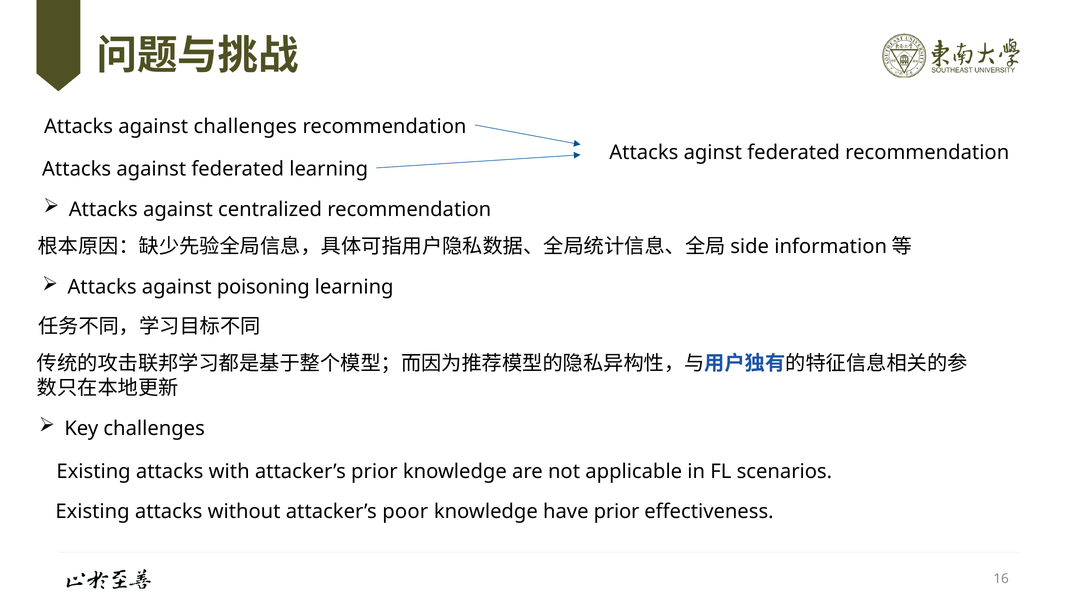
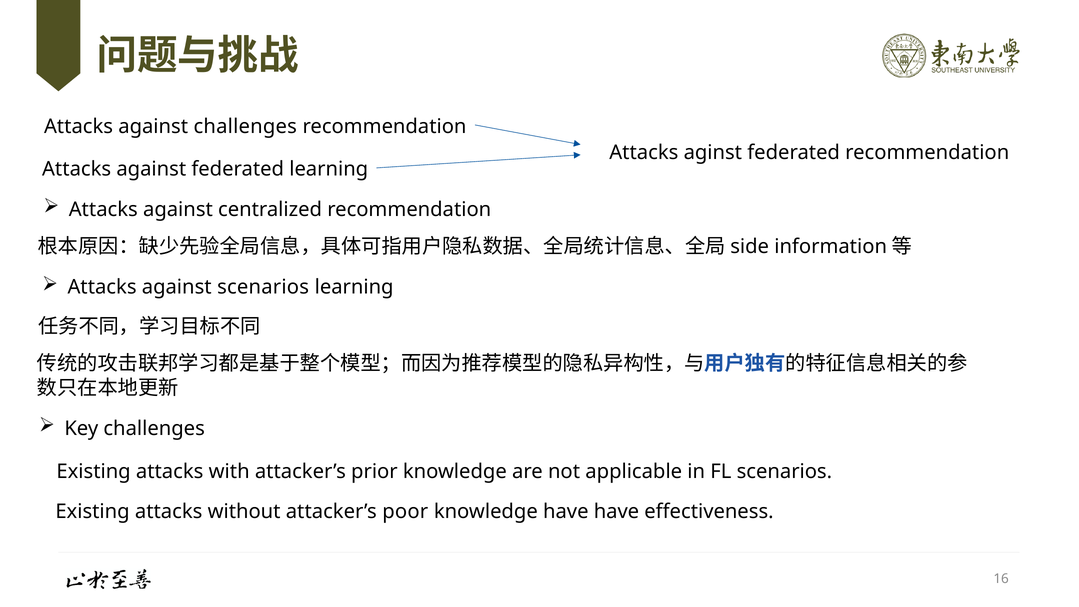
against poisoning: poisoning -> scenarios (263, 287)
have prior: prior -> have (616, 512)
